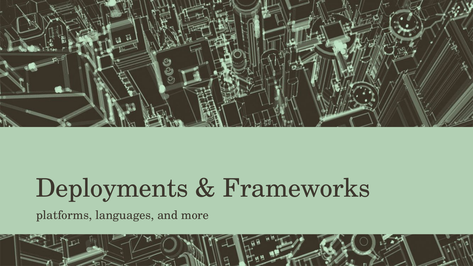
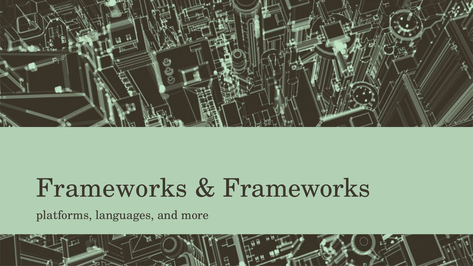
Deployments: Deployments -> Frameworks (112, 189)
